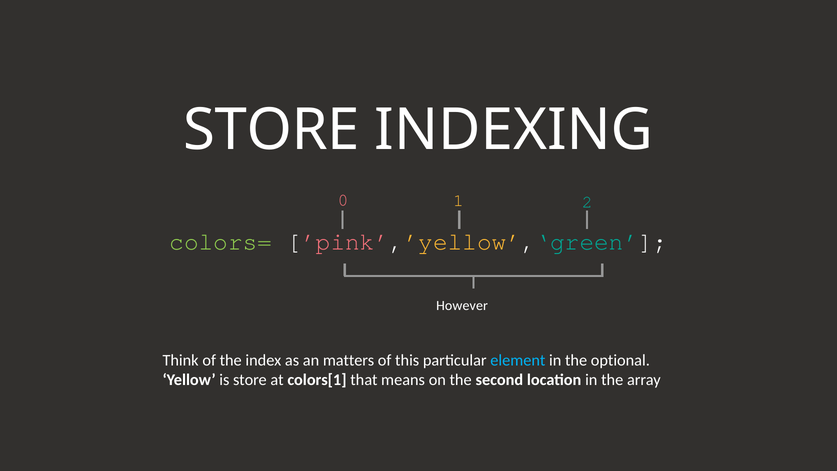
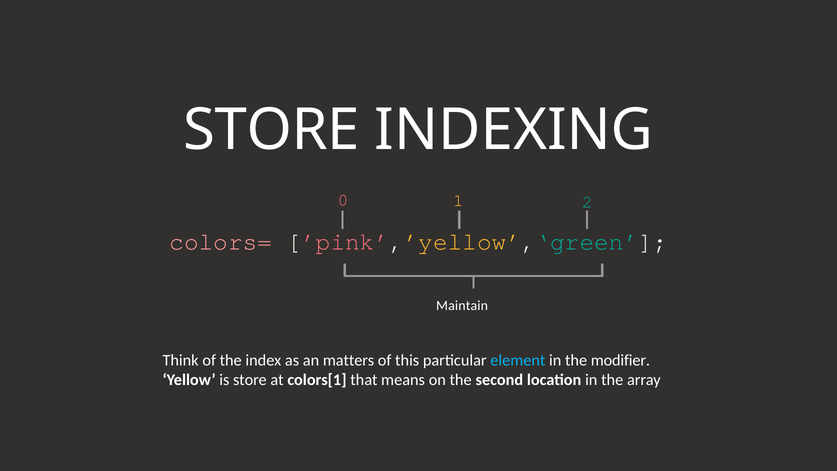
colors= colour: light green -> pink (221, 242)
However: However -> Maintain (462, 305)
optional: optional -> modifier (620, 360)
